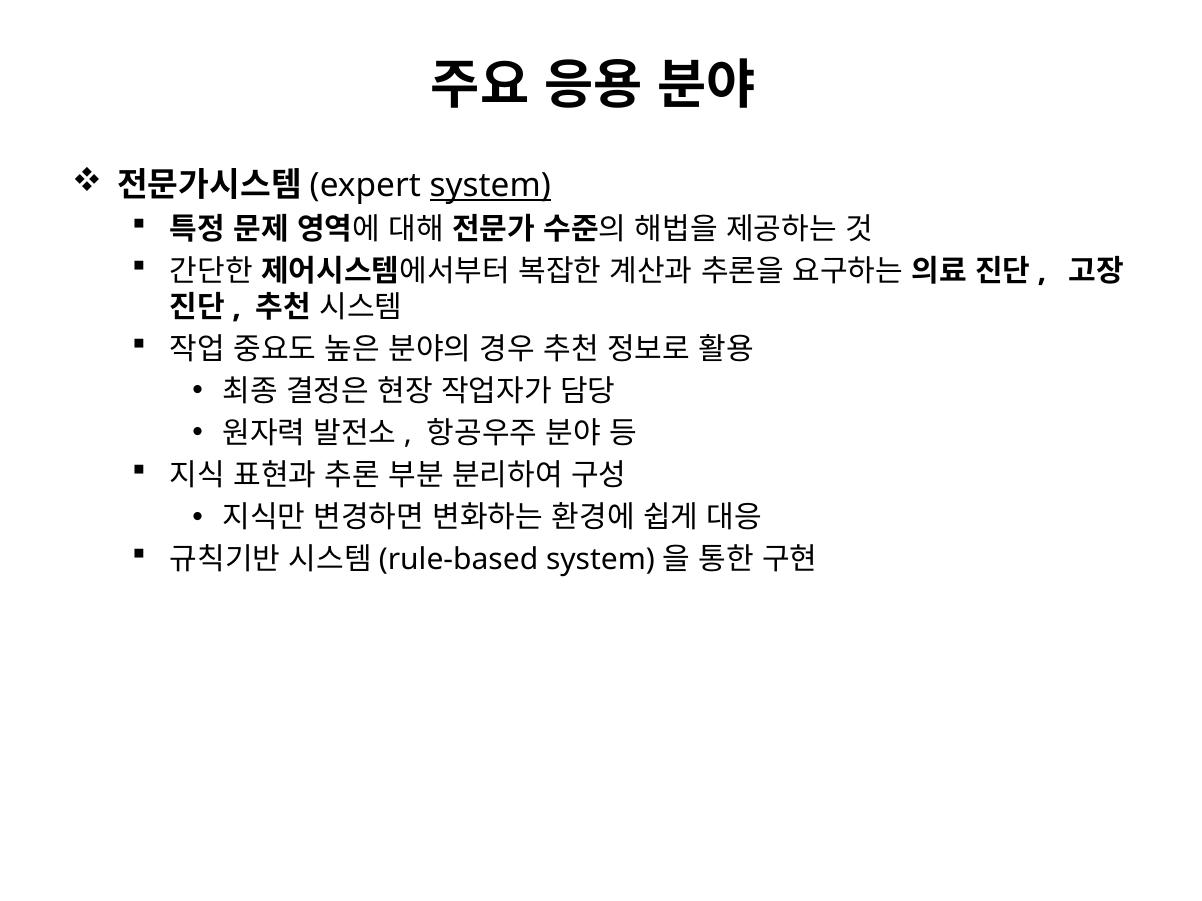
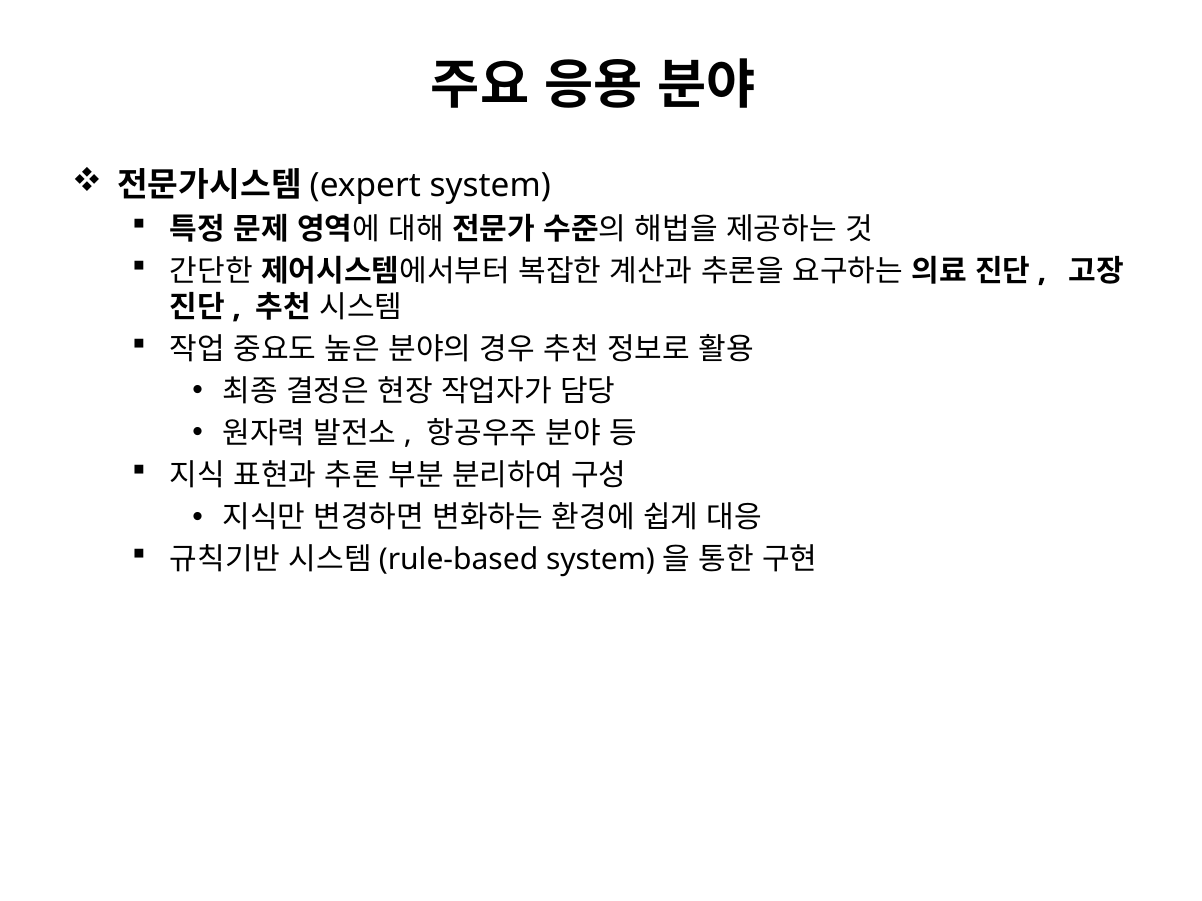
system underline: present -> none (490, 186)
